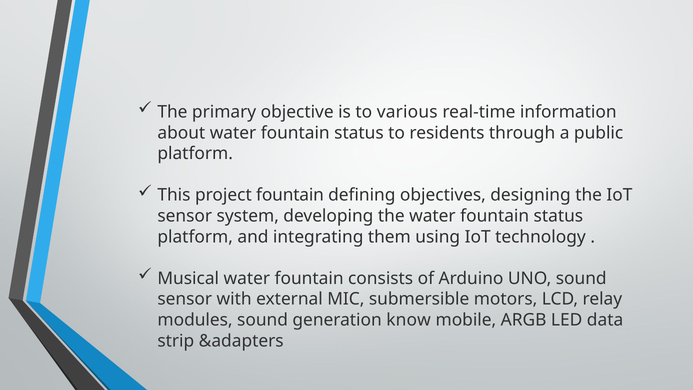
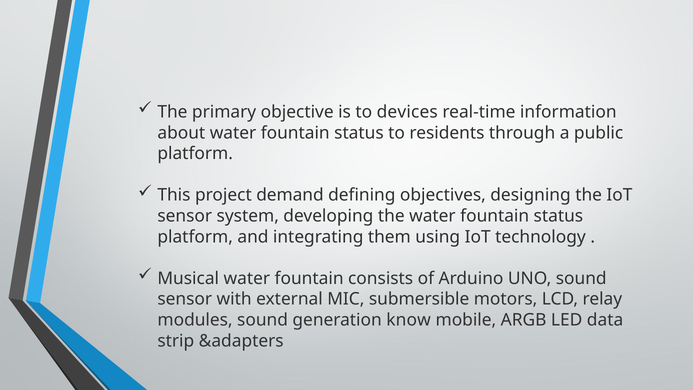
various: various -> devices (407, 112)
project fountain: fountain -> demand (290, 195)
